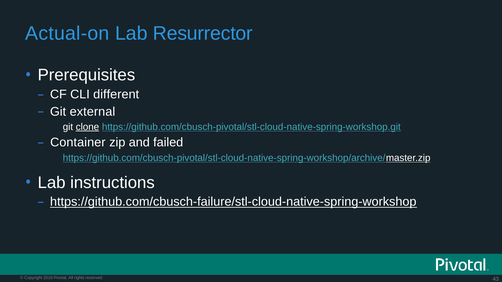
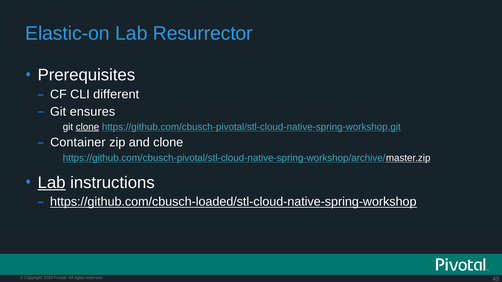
Actual-on: Actual-on -> Elastic-on (67, 33)
external: external -> ensures (92, 112)
and failed: failed -> clone (168, 143)
Lab underline: none -> present (52, 183)
https://github.com/cbusch-failure/stl-cloud-native-spring-workshop: https://github.com/cbusch-failure/stl-cloud-native-spring-workshop -> https://github.com/cbusch-loaded/stl-cloud-native-spring-workshop (233, 202)
